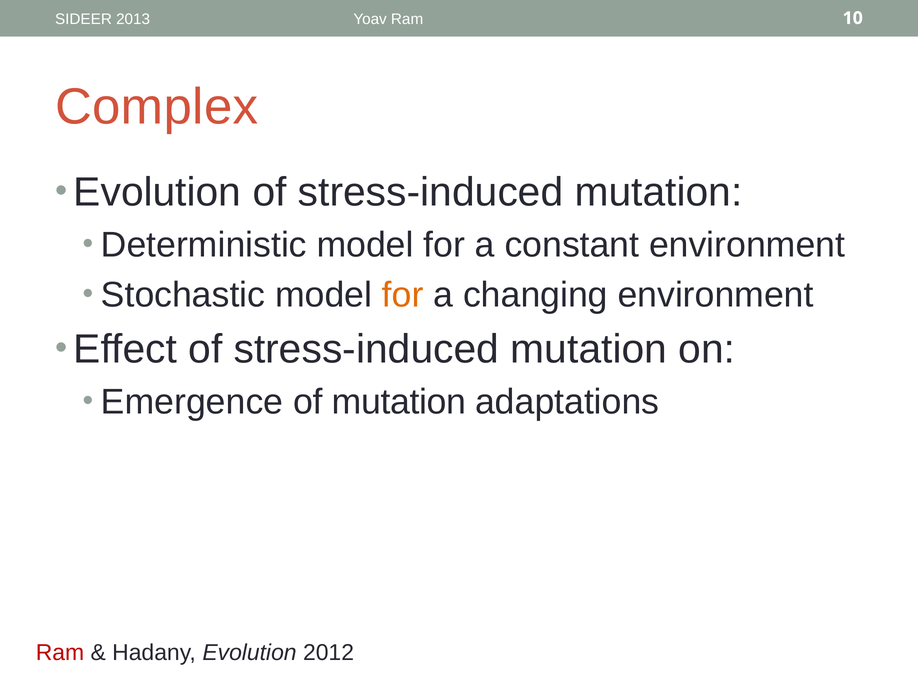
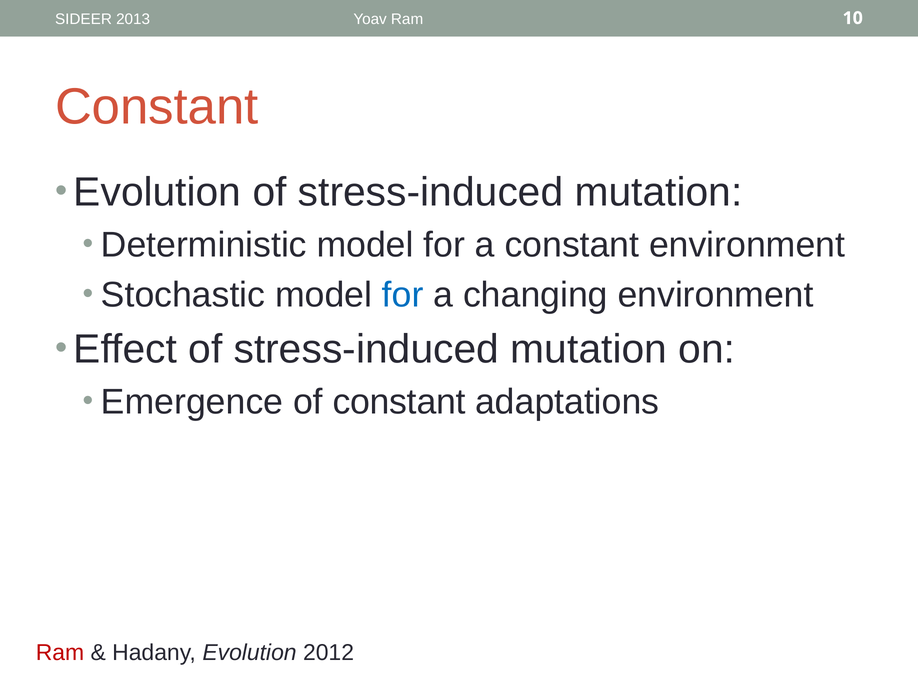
Complex: Complex -> Constant (157, 107)
for colour: orange -> blue (403, 295)
of mutation: mutation -> constant (399, 402)
